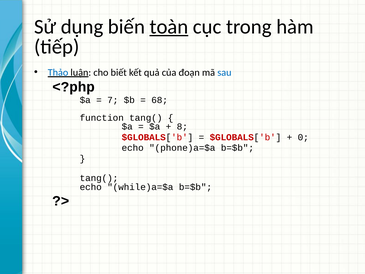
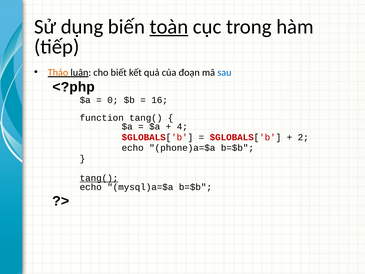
Thảo colour: blue -> orange (58, 72)
7: 7 -> 0 (113, 100)
68: 68 -> 16 (160, 100)
8: 8 -> 4 (182, 127)
0: 0 -> 2 (303, 137)
tang( underline: none -> present (99, 178)
while)a=$a: while)a=$a -> mysql)a=$a (140, 187)
